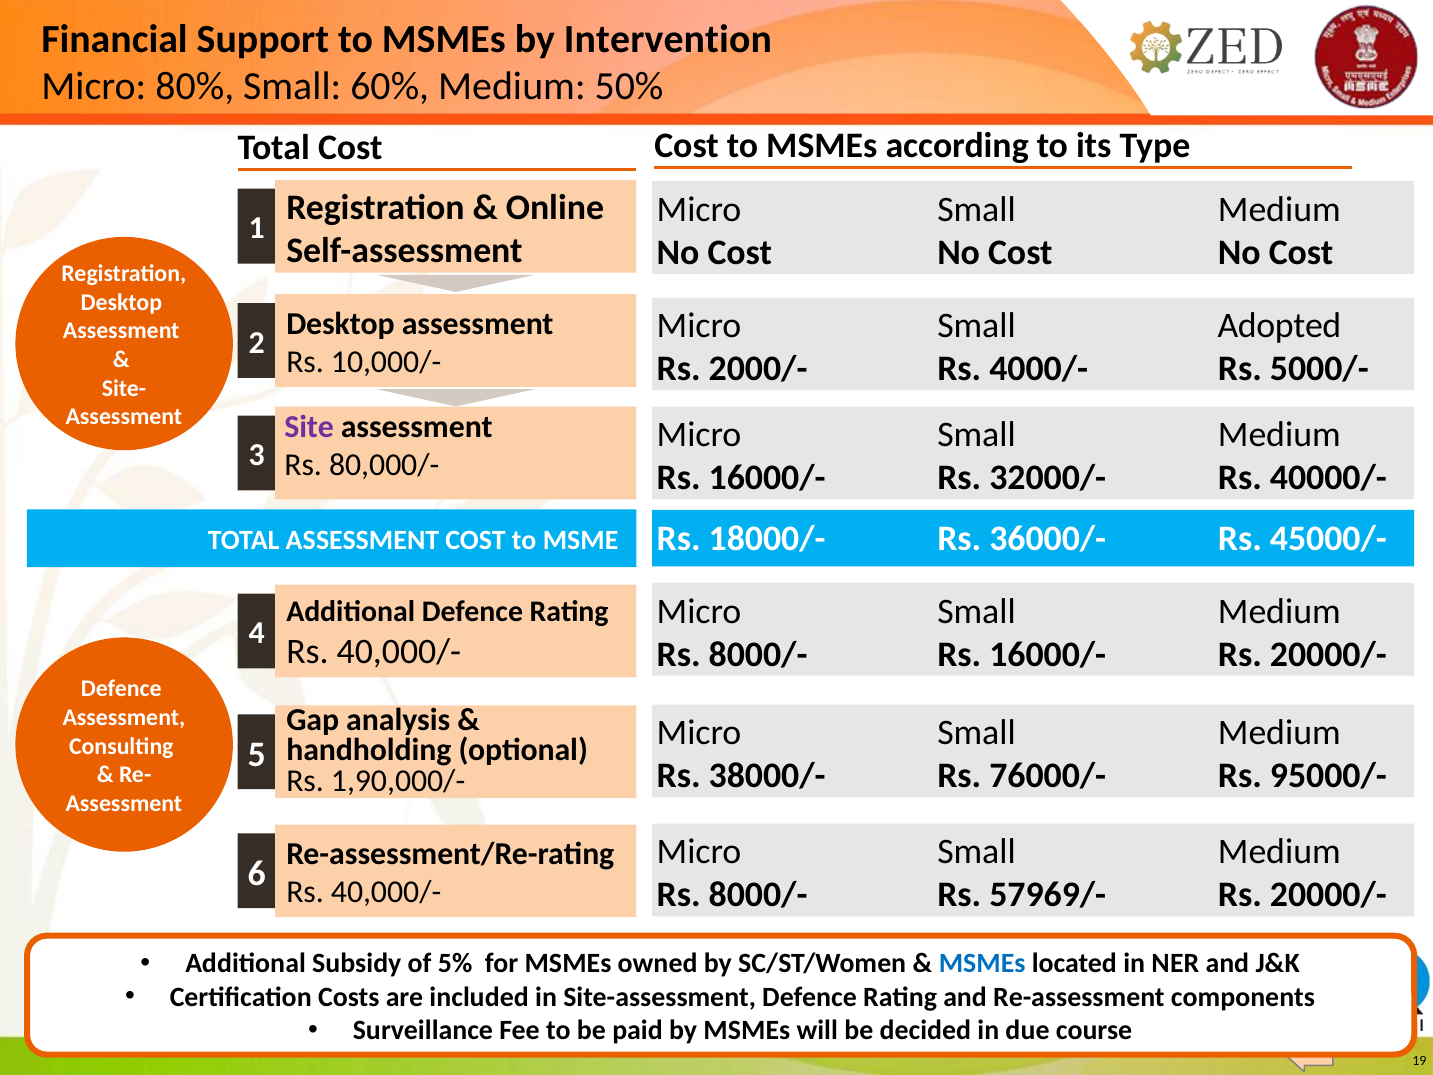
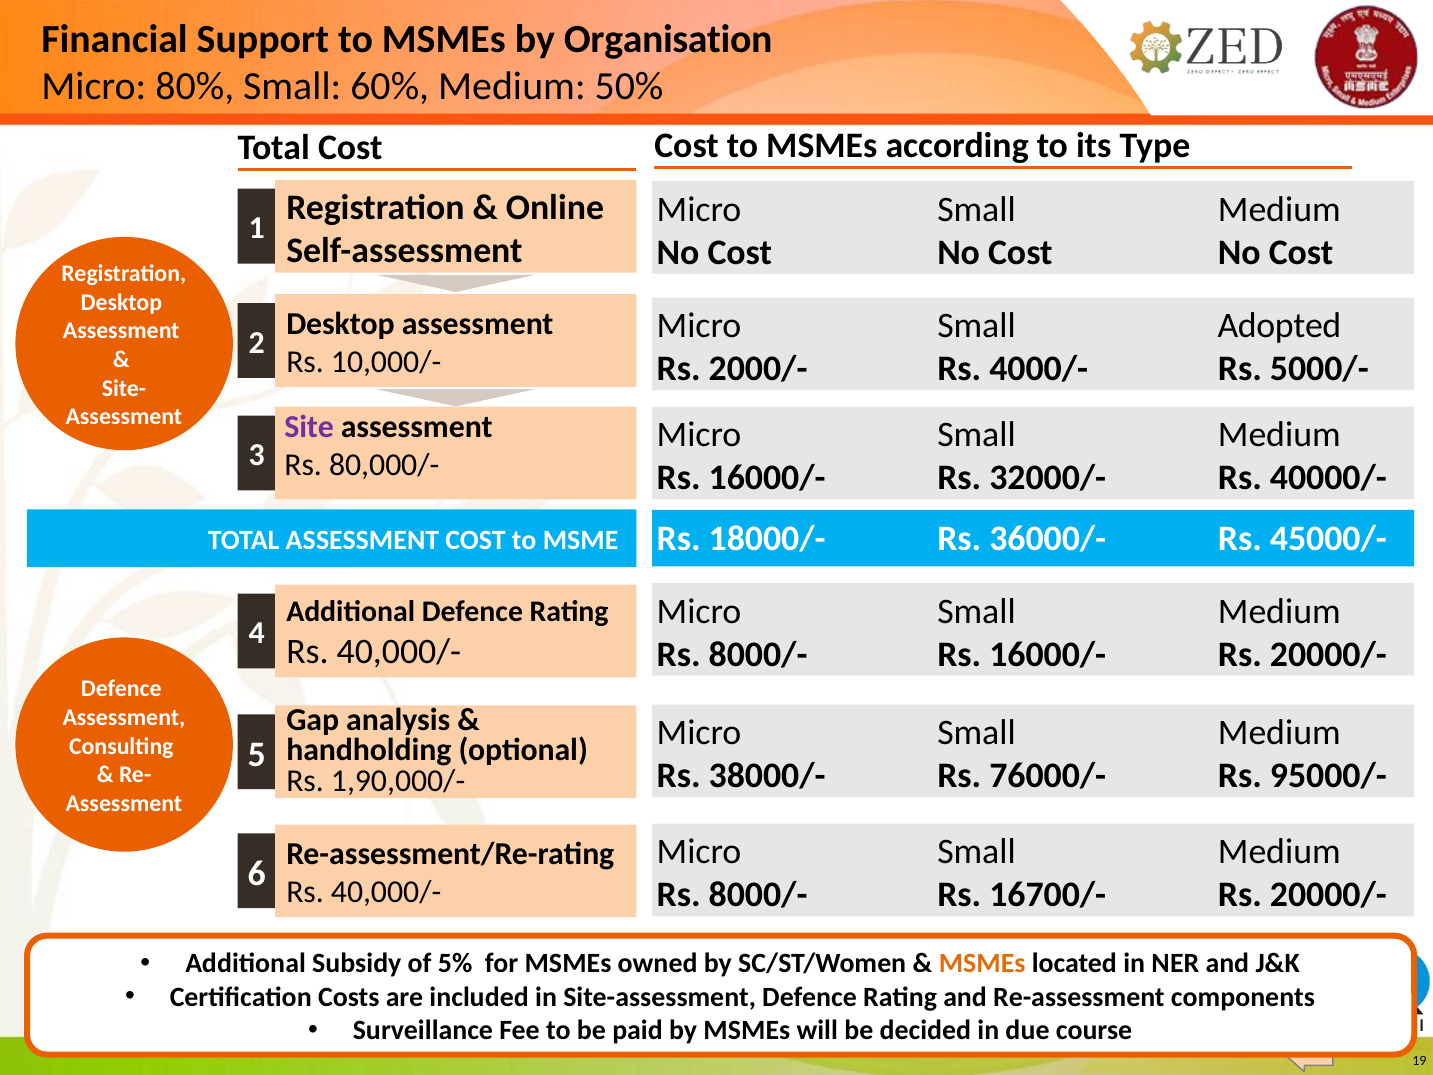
Intervention: Intervention -> Organisation (668, 39)
57969/-: 57969/- -> 16700/- (1048, 895)
MSMEs colour: blue -> orange (982, 963)
